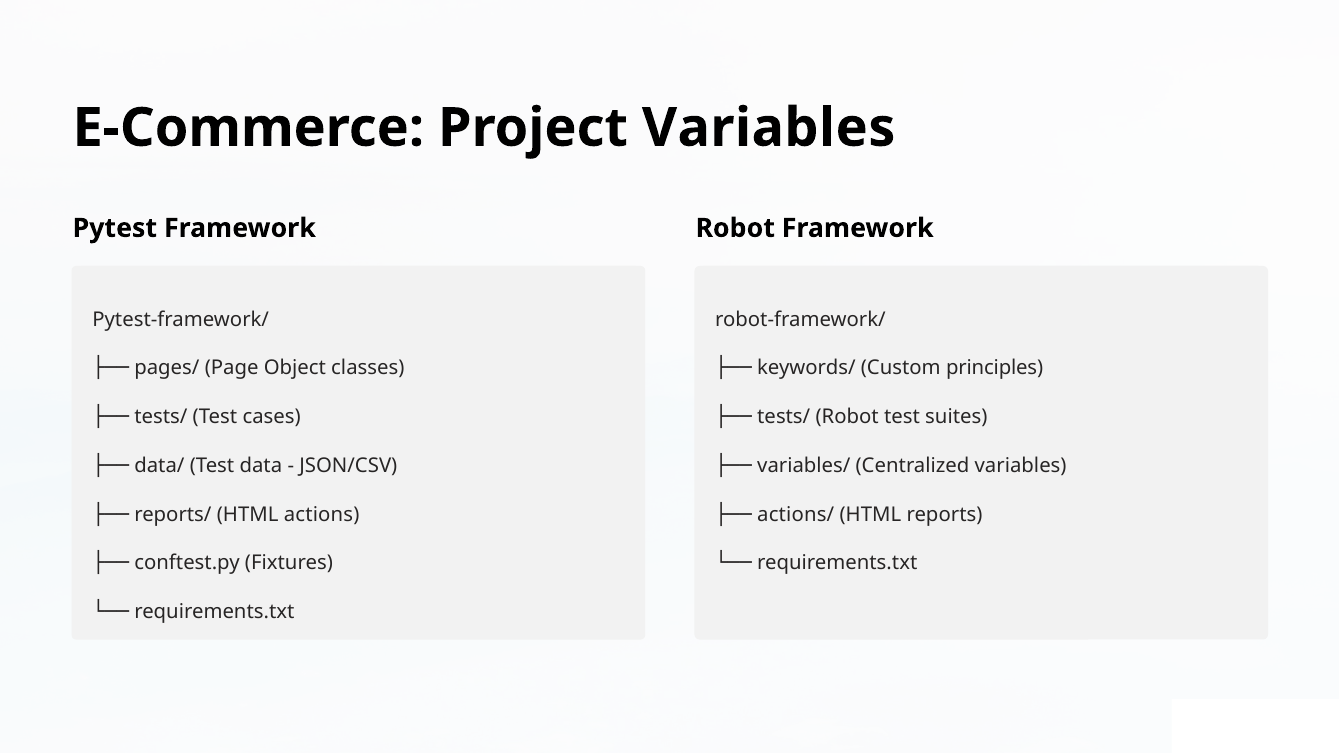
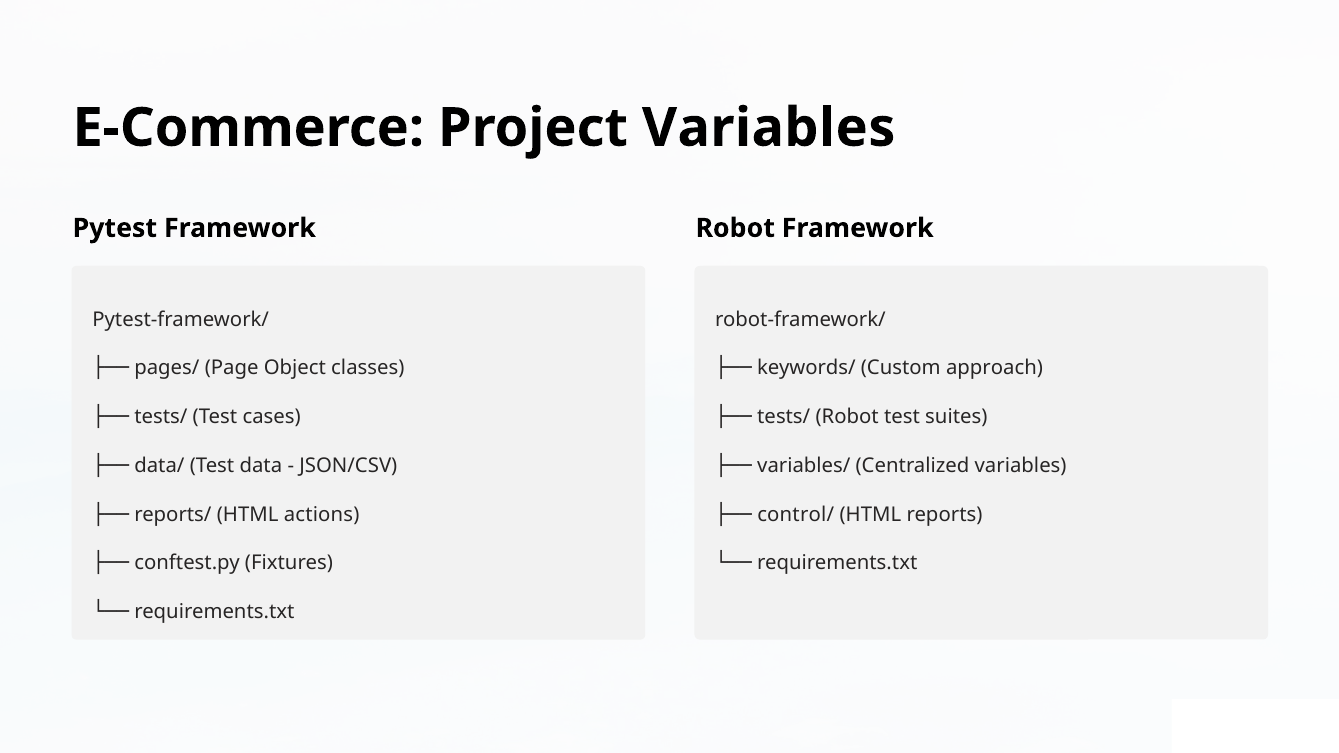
principles: principles -> approach (995, 368)
actions/: actions/ -> control/ (796, 515)
